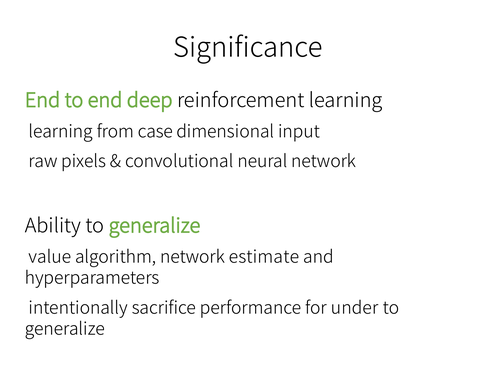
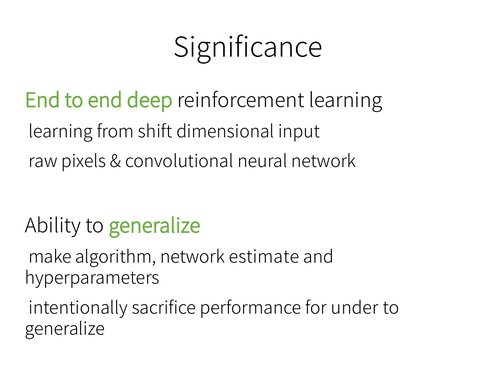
case: case -> shift (155, 132)
value: value -> make (50, 257)
